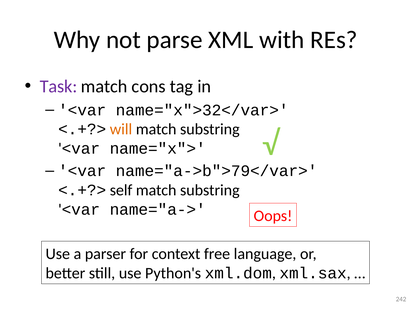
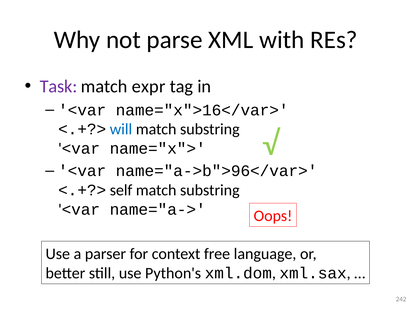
cons: cons -> expr (149, 86)
name="x">32</var>: name="x">32</var> -> name="x">16</var> (202, 110)
will colour: orange -> blue (121, 129)
name="a->b">79</var>: name="a->b">79</var> -> name="a->b">96</var> (217, 171)
